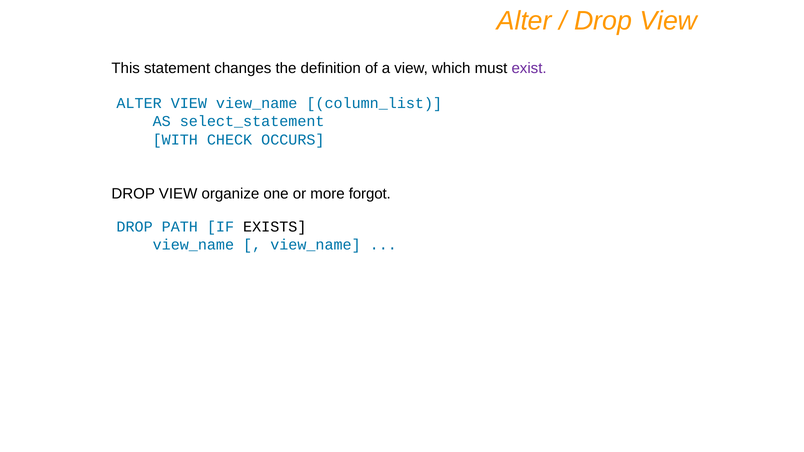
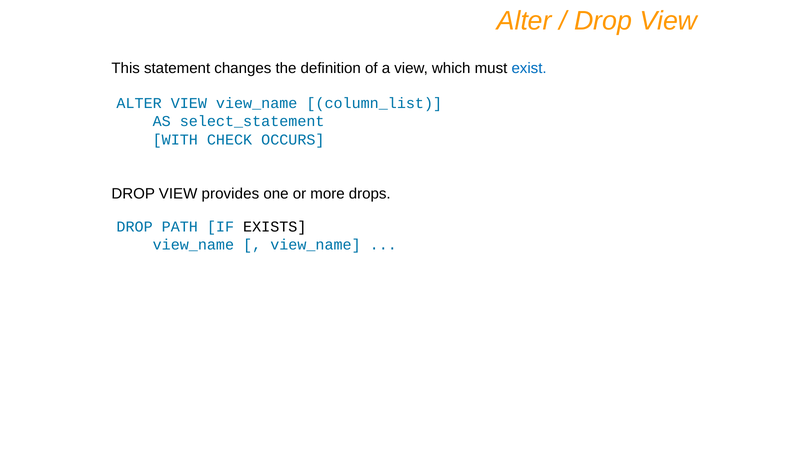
exist colour: purple -> blue (529, 68)
organize: organize -> provides (230, 194)
forgot: forgot -> drops (370, 194)
